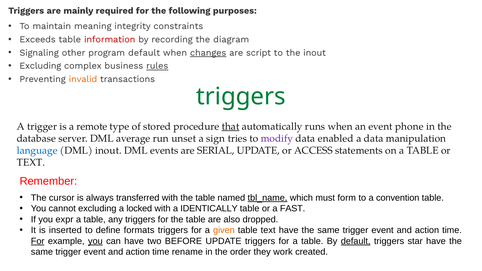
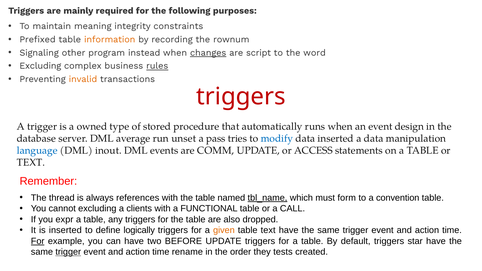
Exceeds: Exceeds -> Prefixed (38, 40)
information colour: red -> orange (110, 40)
diagram: diagram -> rownum (231, 40)
program default: default -> instead (144, 53)
the inout: inout -> word (315, 53)
triggers colour: green -> red (241, 97)
remote: remote -> owned (92, 126)
that underline: present -> none (231, 126)
phone: phone -> design (409, 126)
sign: sign -> pass (216, 139)
modify colour: purple -> blue (277, 139)
data enabled: enabled -> inserted (336, 139)
SERIAL: SERIAL -> COMM (216, 151)
cursor: cursor -> thread (62, 198)
transferred: transferred -> references (138, 198)
locked: locked -> clients (139, 209)
IDENTICALLY: IDENTICALLY -> FUNCTIONAL (209, 209)
FAST: FAST -> CALL (293, 209)
formats: formats -> logically (139, 230)
you underline: present -> none (95, 241)
default underline: present -> none (356, 241)
trigger underline: none -> present (68, 252)
work: work -> tests (283, 252)
